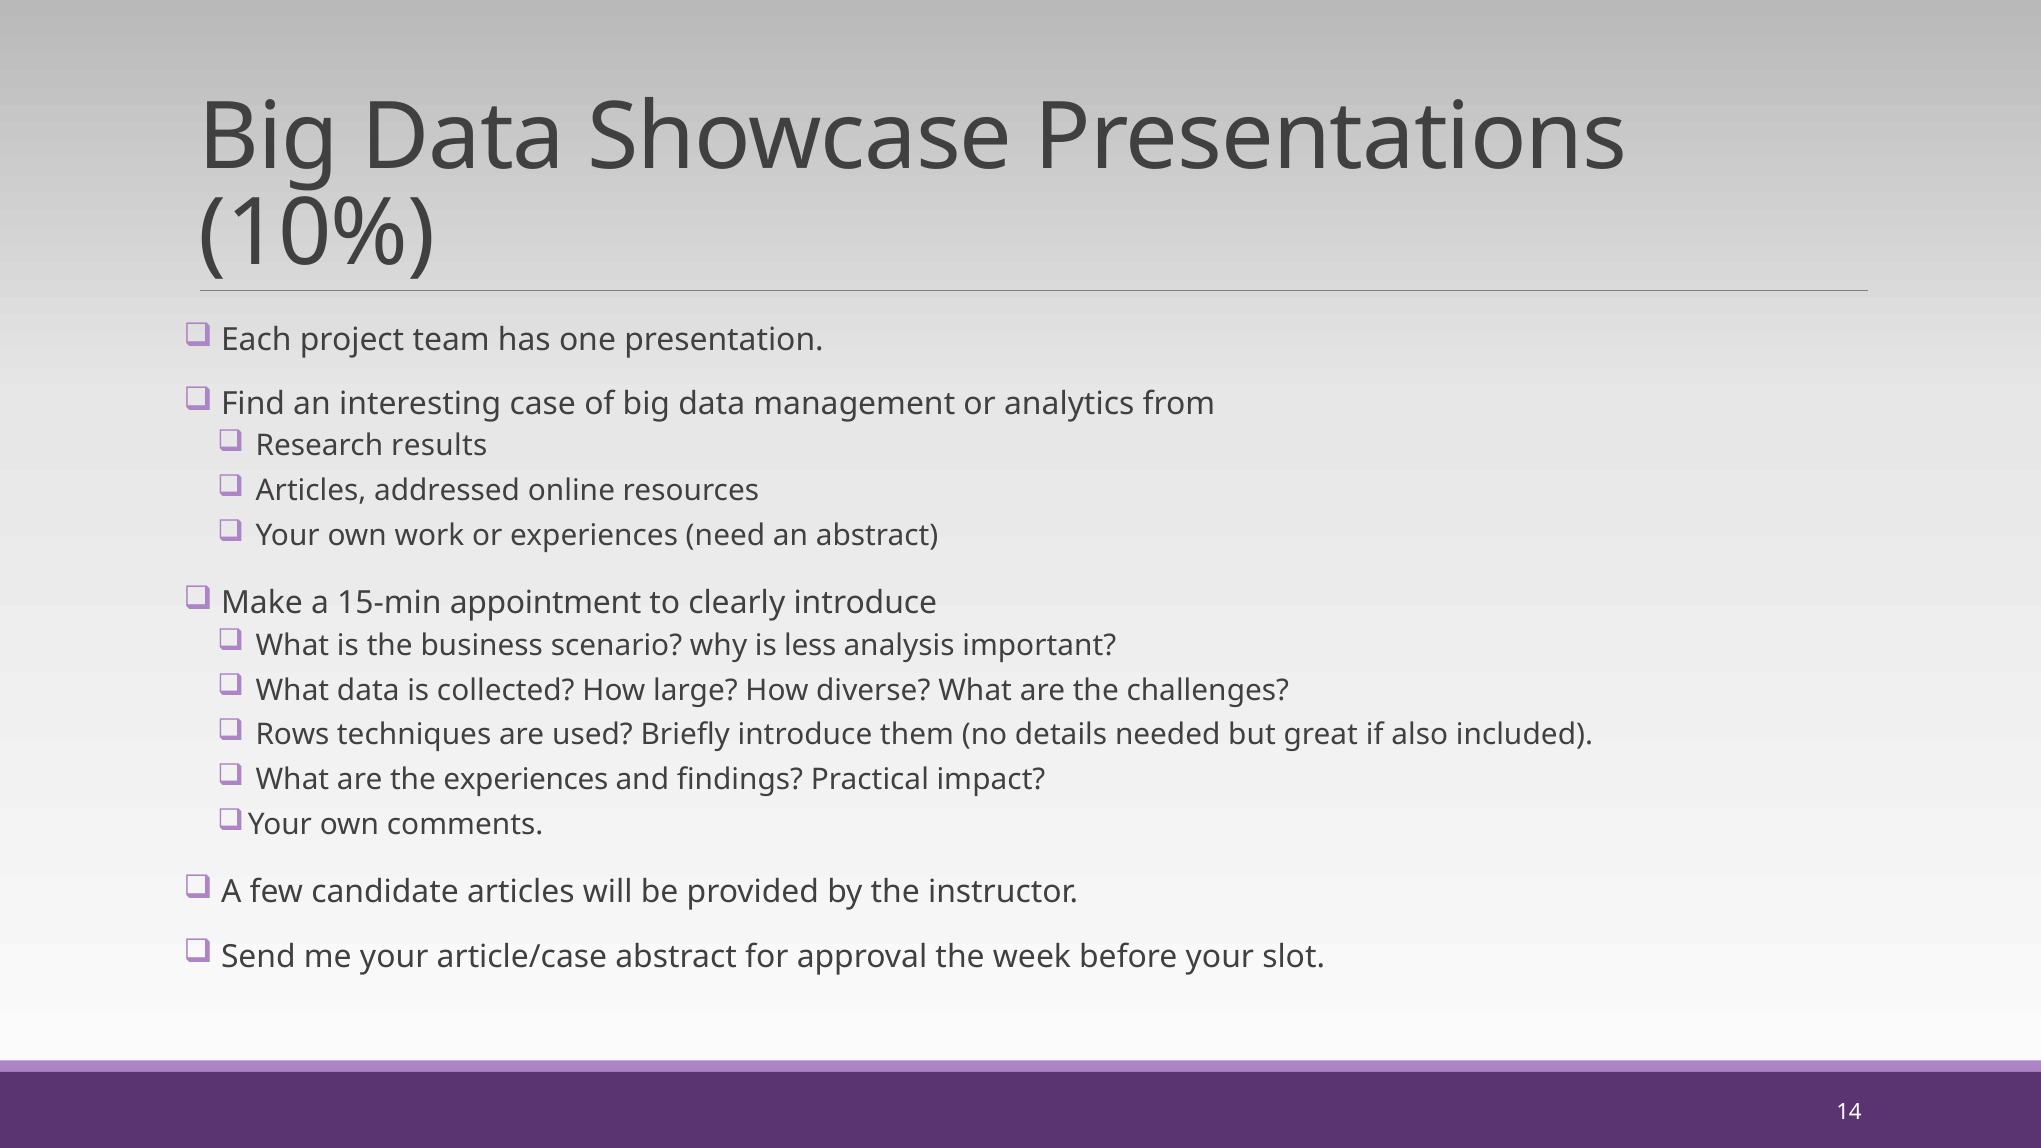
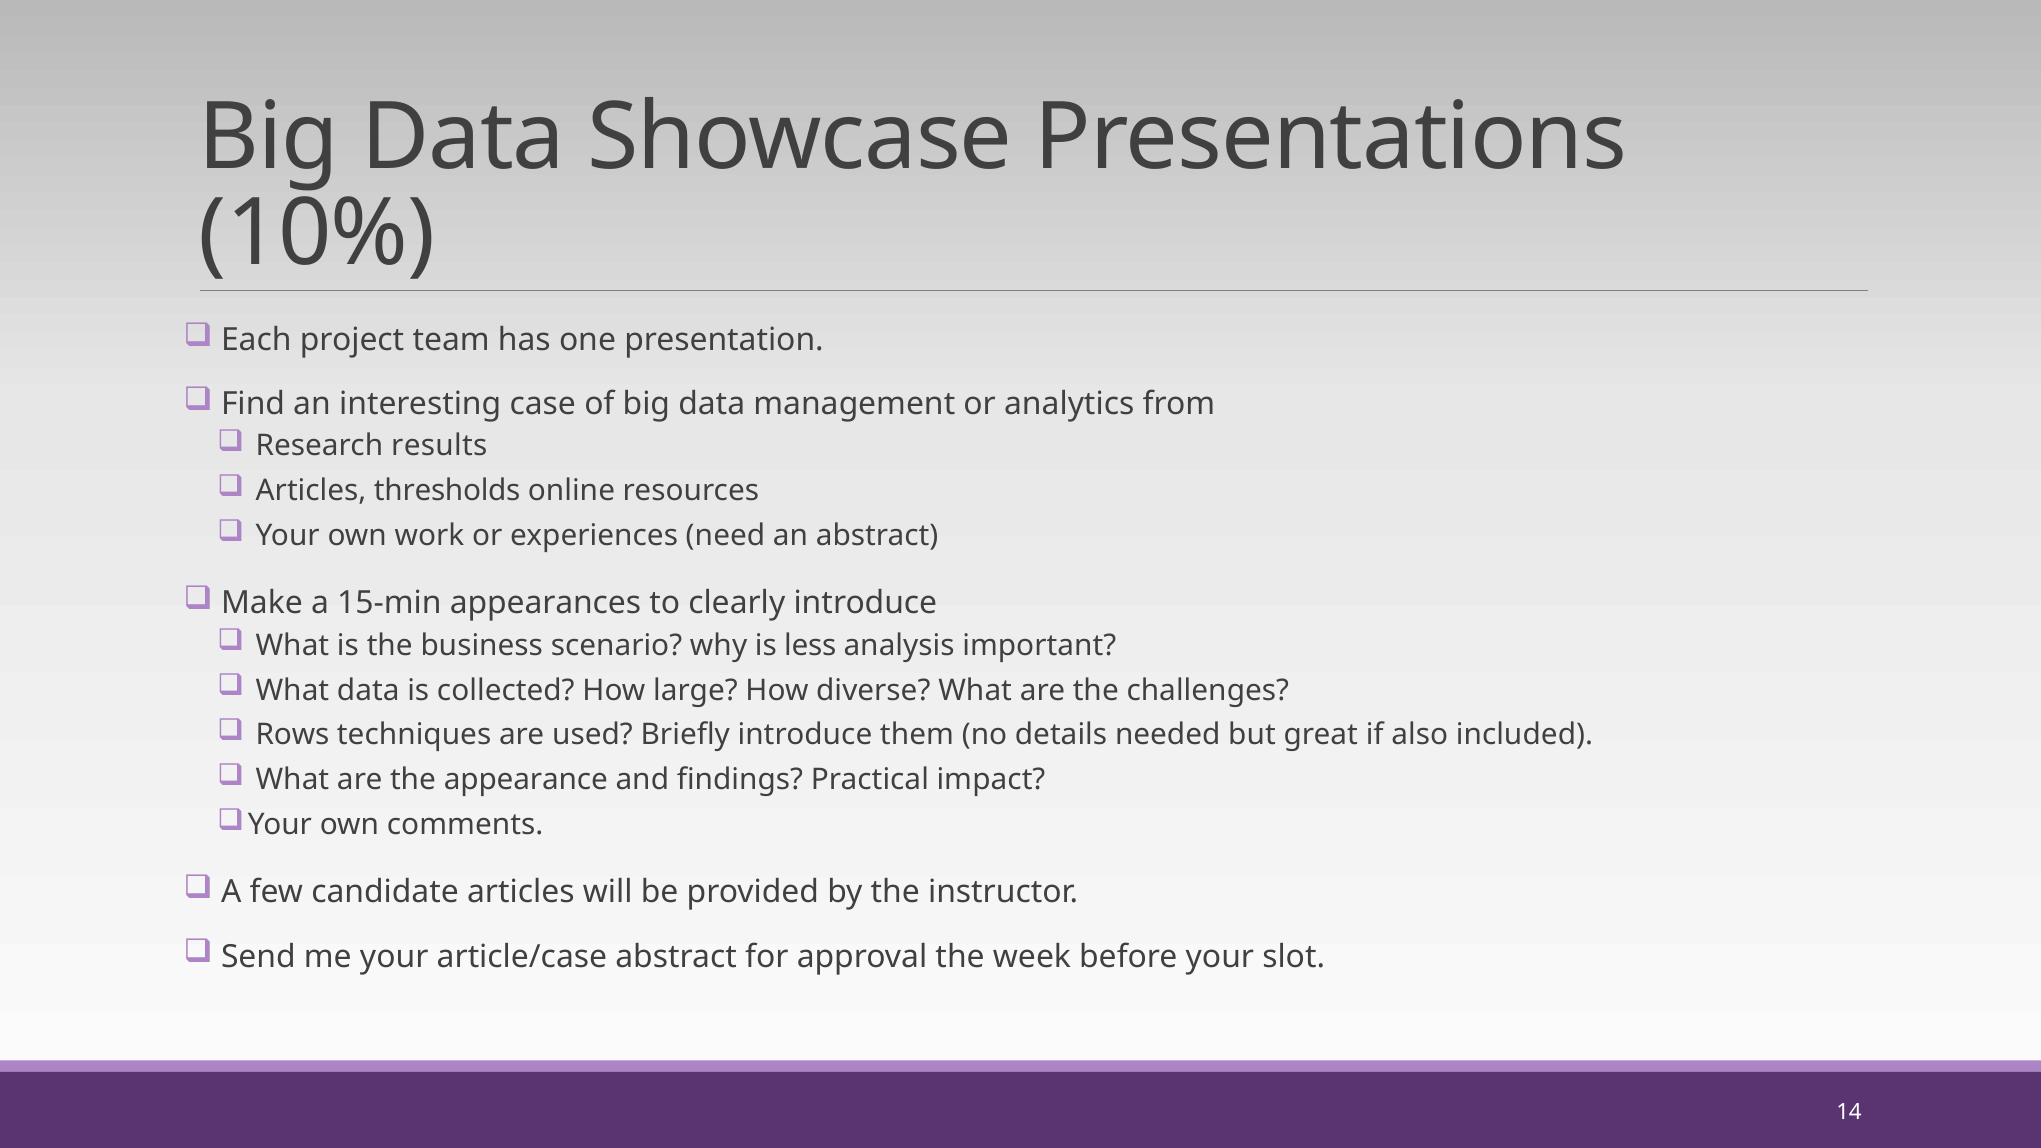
addressed: addressed -> thresholds (447, 491)
appointment: appointment -> appearances (546, 603)
the experiences: experiences -> appearance (526, 780)
